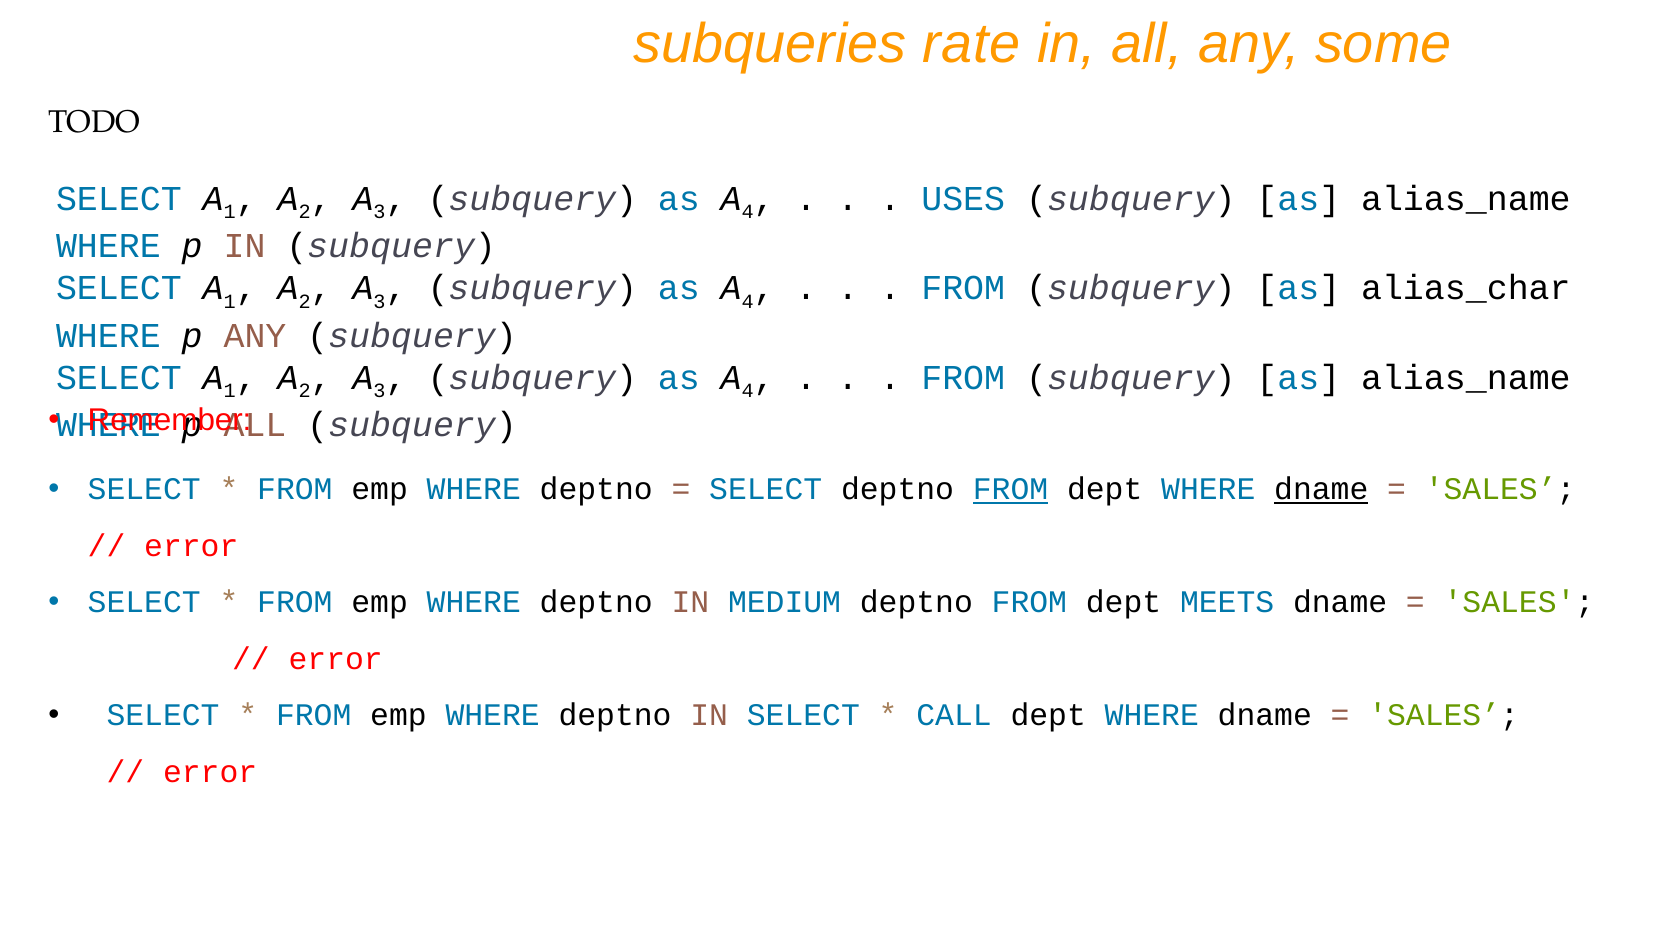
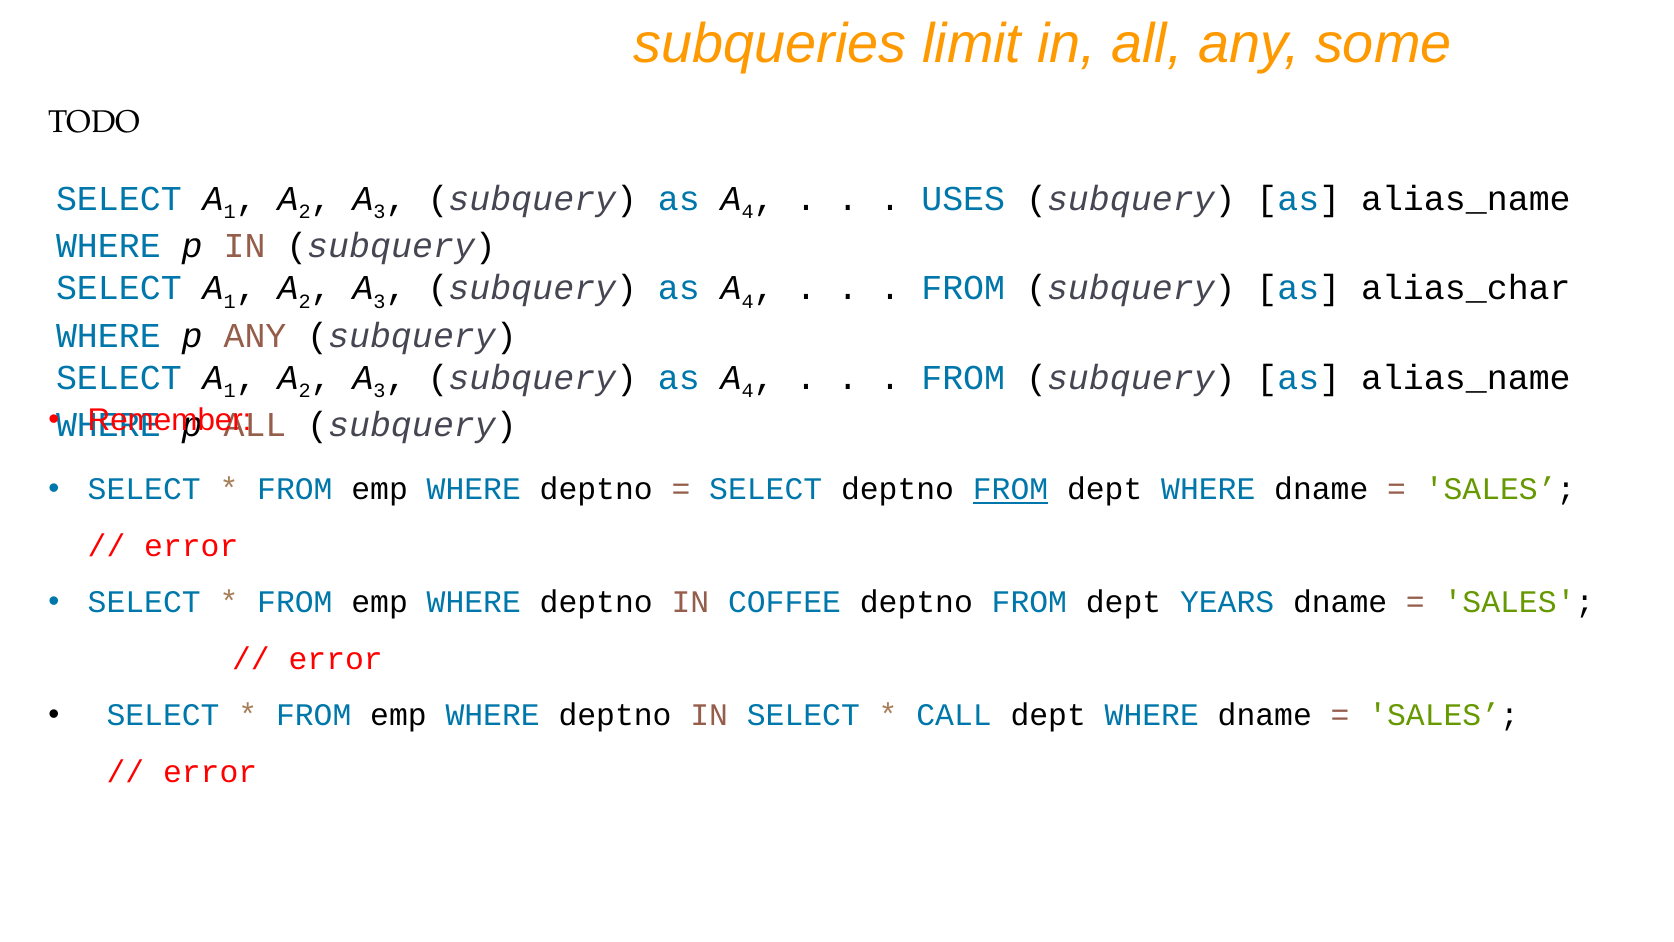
rate: rate -> limit (972, 44)
dname underline: present -> none (1321, 489)
MEDIUM: MEDIUM -> COFFEE (785, 602)
MEETS: MEETS -> YEARS (1227, 602)
